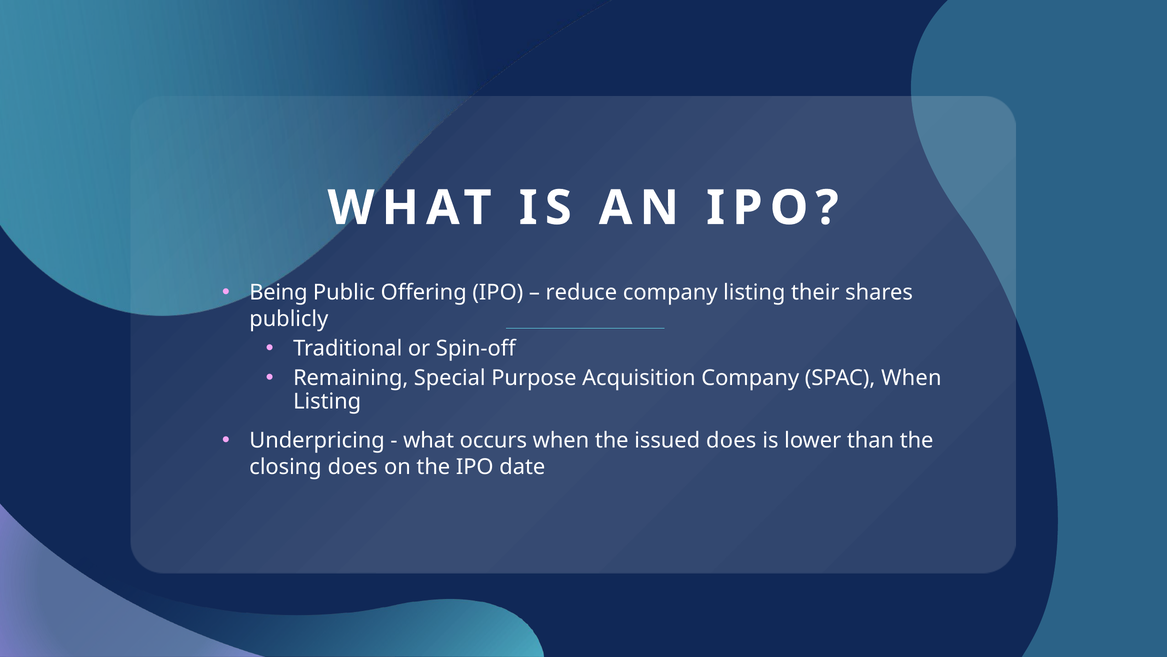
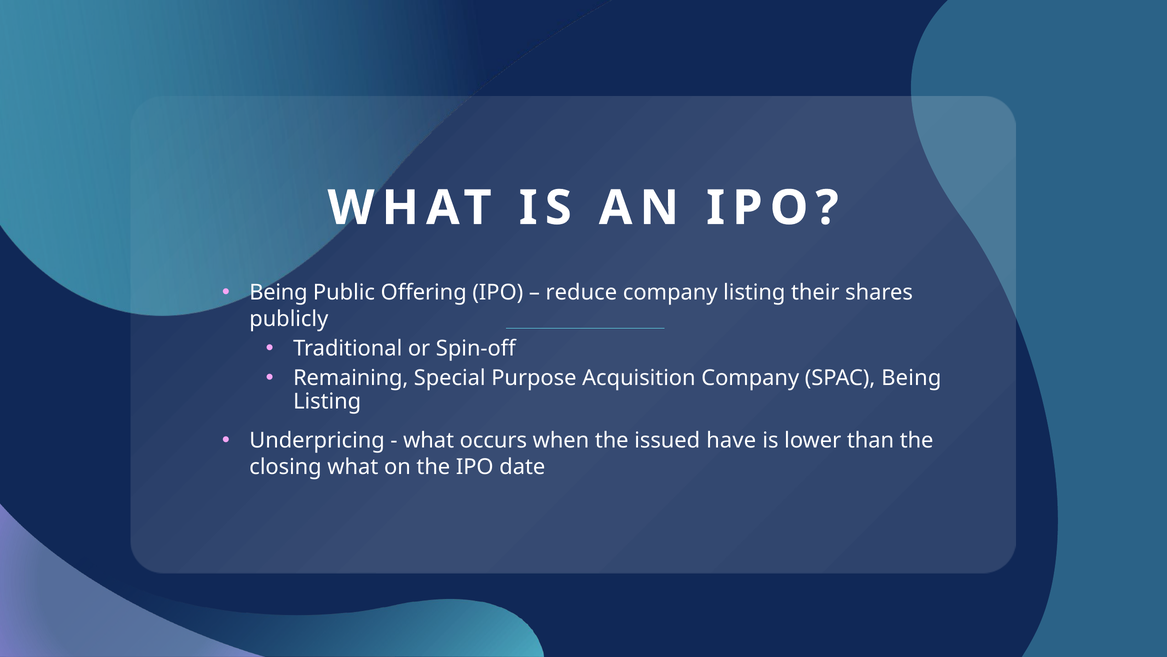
SPAC When: When -> Being (911, 378)
issued does: does -> have (731, 440)
closing does: does -> what (353, 466)
